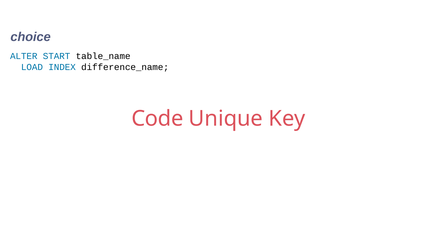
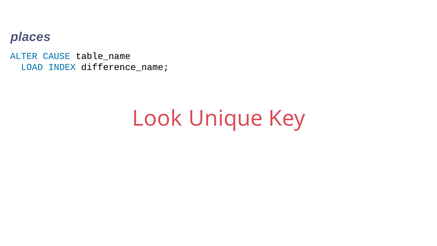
choice: choice -> places (31, 37)
START: START -> CAUSE (57, 56)
Code: Code -> Look (157, 118)
